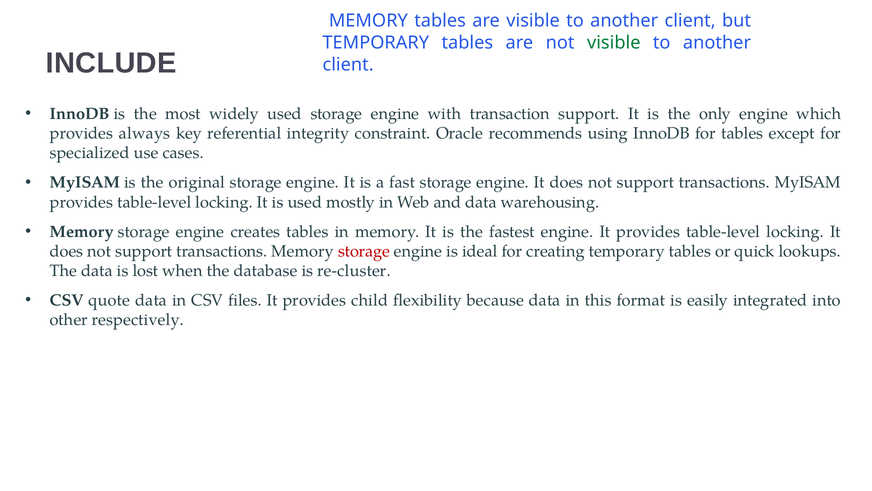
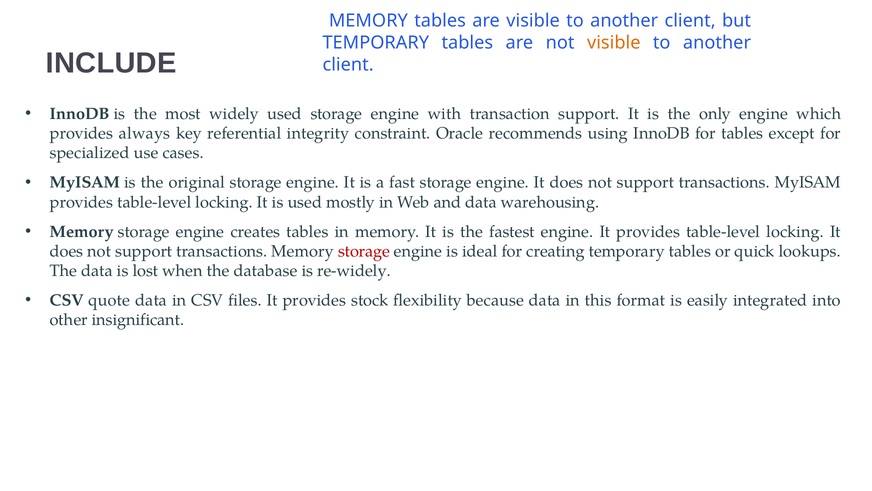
visible colour: green -> orange (614, 43)
re-cluster: re-cluster -> re-widely (354, 271)
child: child -> stock (370, 300)
respectively: respectively -> insignificant (138, 320)
